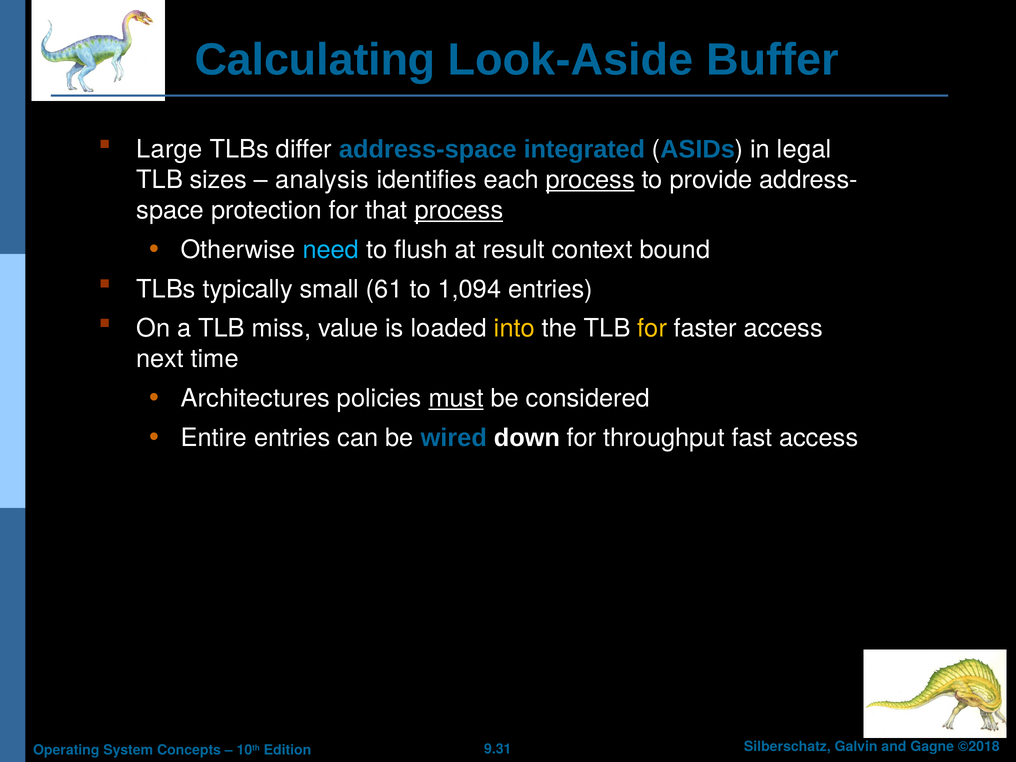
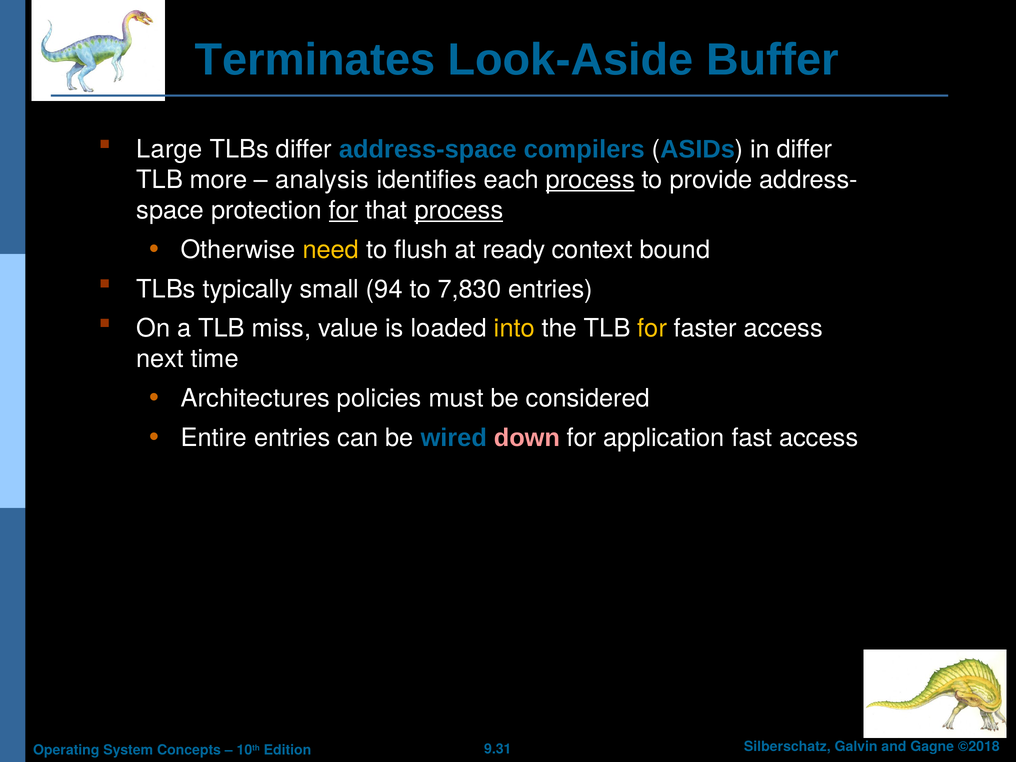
Calculating: Calculating -> Terminates (315, 60)
integrated: integrated -> compilers (584, 149)
in legal: legal -> differ (804, 149)
sizes: sizes -> more (219, 180)
for underline: none -> present (344, 210)
need colour: light blue -> yellow (331, 250)
result: result -> ready (514, 250)
61: 61 -> 94 (384, 289)
1,094: 1,094 -> 7,830 (469, 289)
must underline: present -> none (456, 398)
down colour: white -> pink (527, 438)
throughput: throughput -> application (664, 438)
